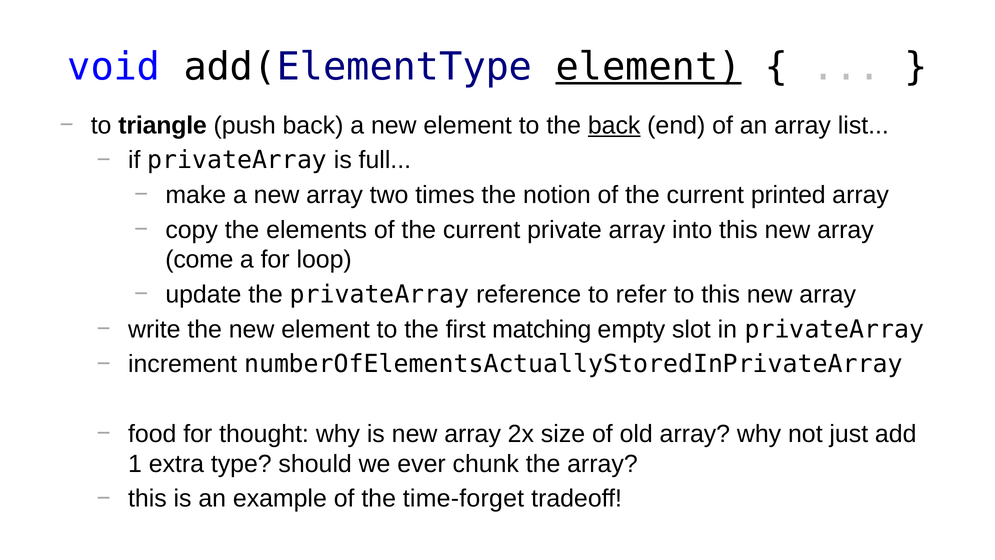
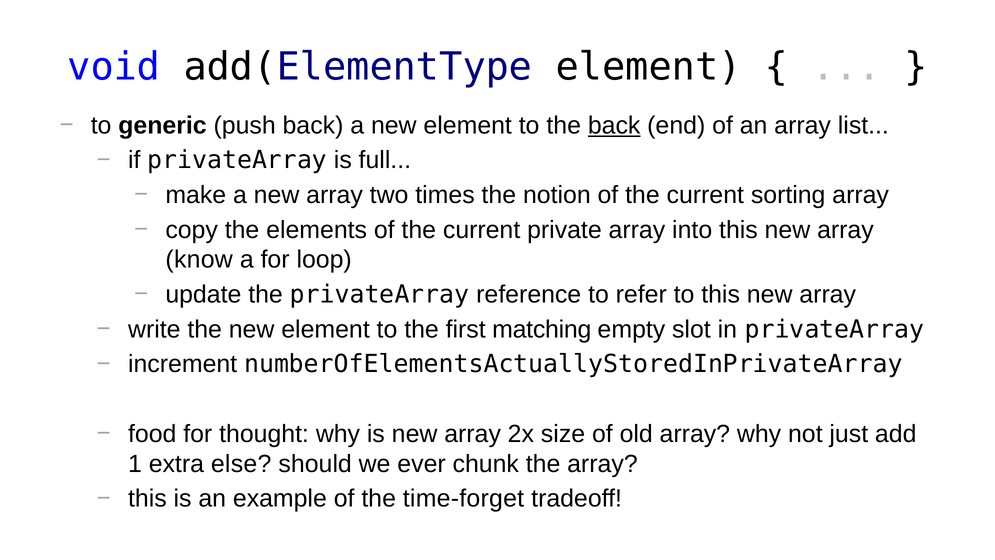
element underline: present -> none (649, 67)
triangle: triangle -> generic (162, 125)
printed: printed -> sorting (788, 195)
come: come -> know (199, 260)
type: type -> else (241, 464)
